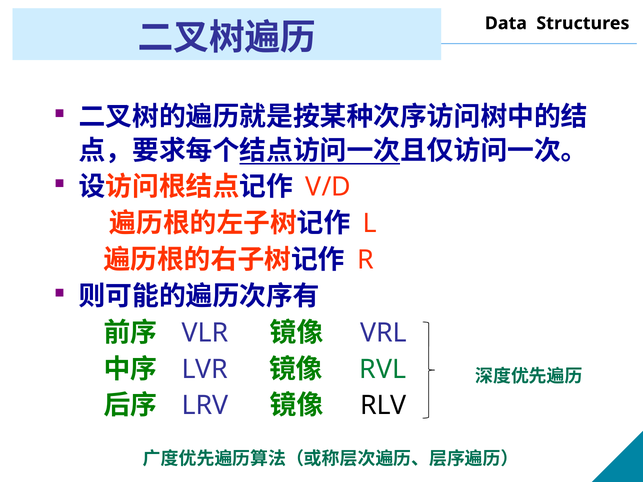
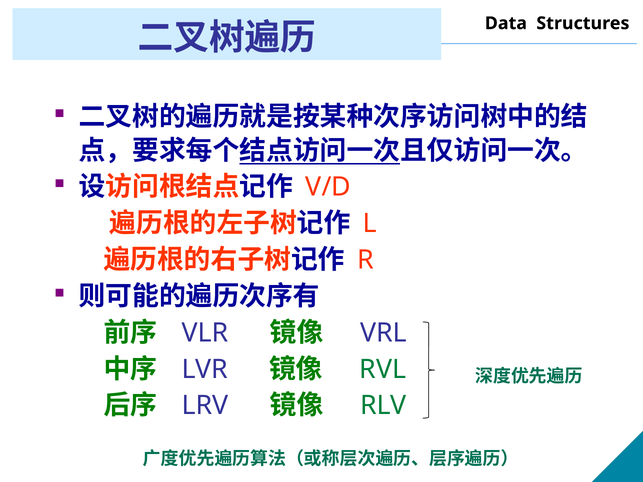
RLV colour: black -> green (383, 406)
